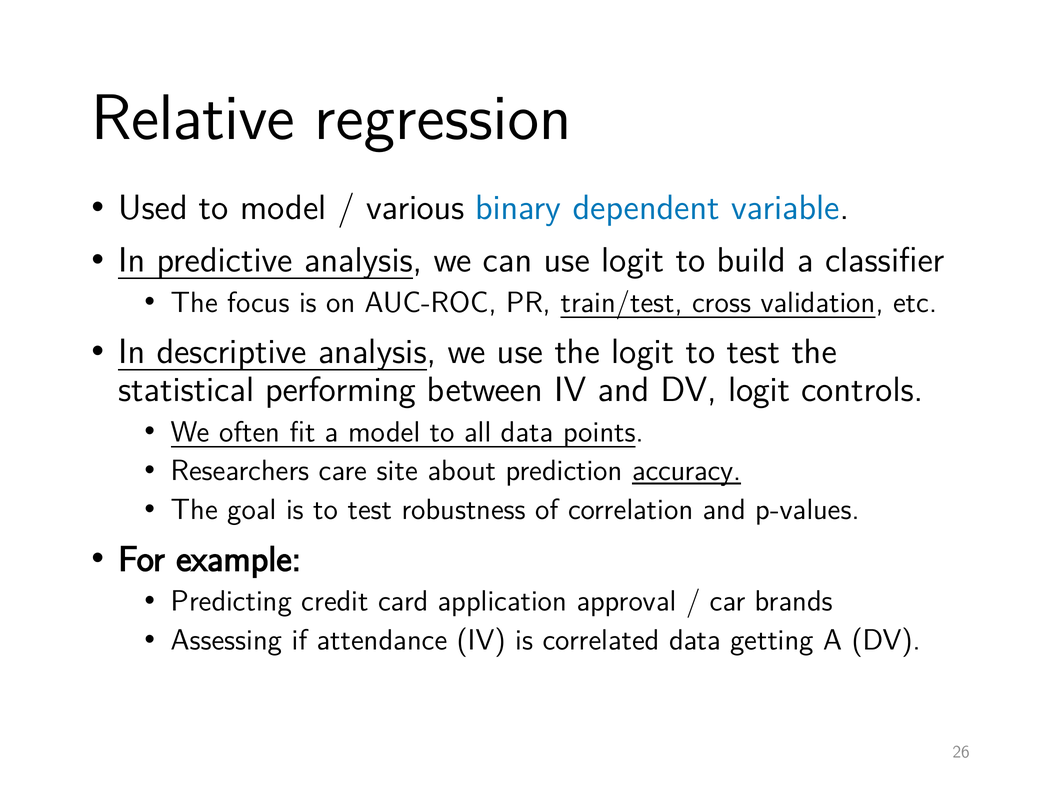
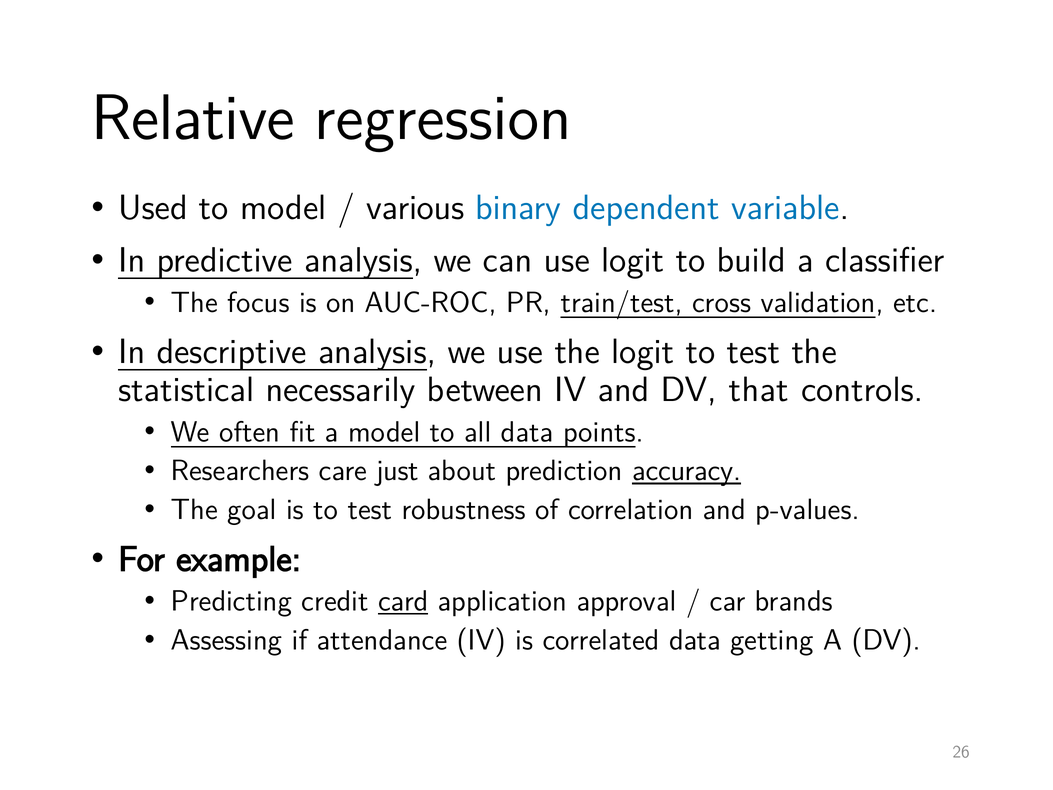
performing: performing -> necessarily (341, 390)
DV logit: logit -> that (759, 390)
site: site -> just (397, 471)
card underline: none -> present (403, 601)
